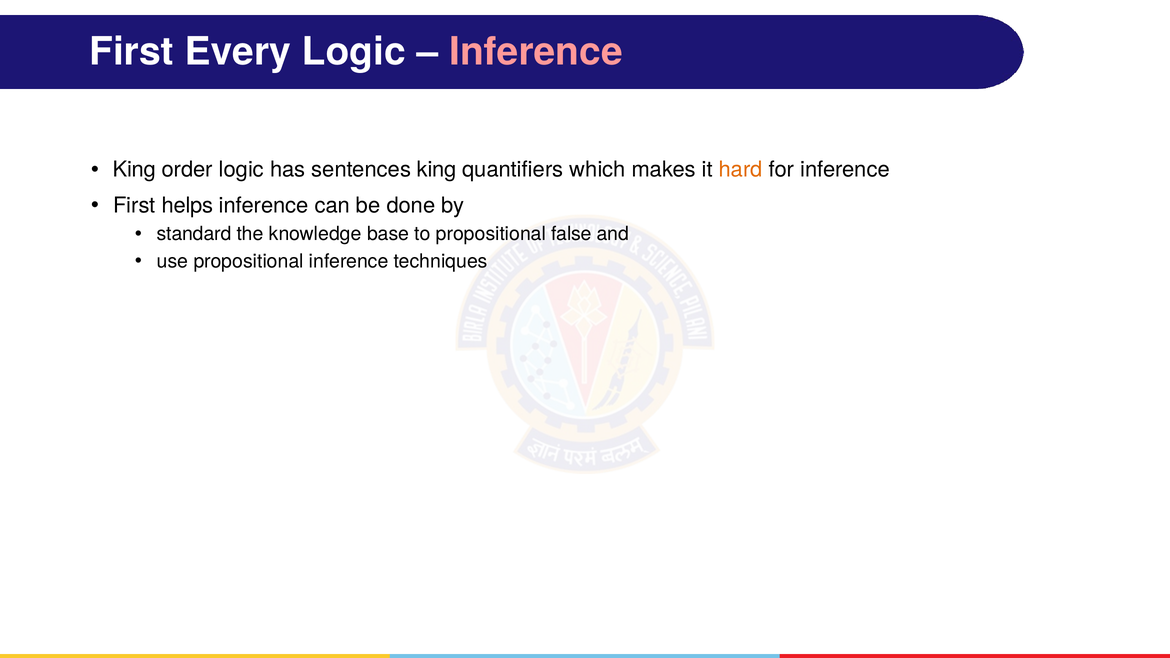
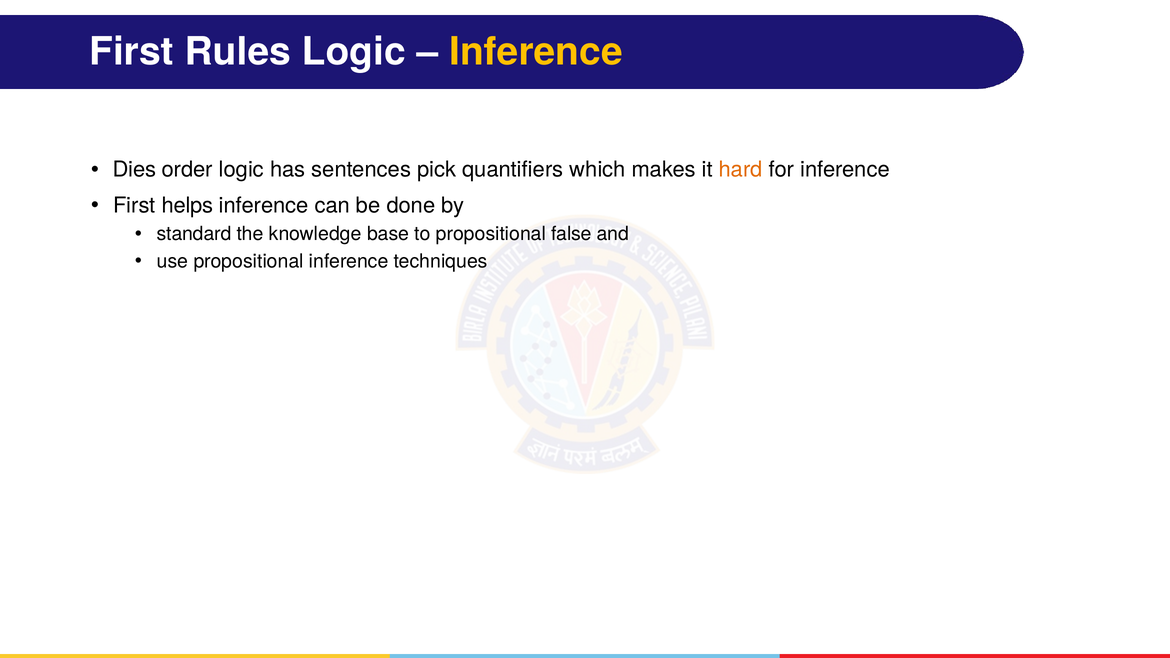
Every: Every -> Rules (238, 52)
Inference colour: pink -> yellow (536, 52)
King: King -> Dies (134, 170)
sentences king: king -> pick (437, 170)
